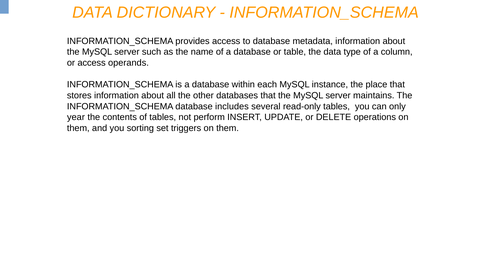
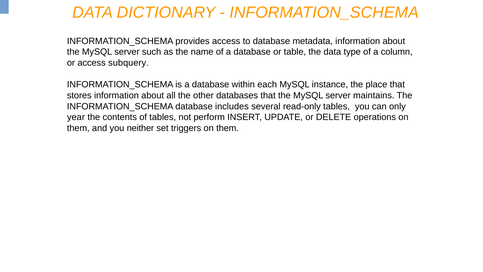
operands: operands -> subquery (128, 63)
sorting: sorting -> neither (140, 128)
